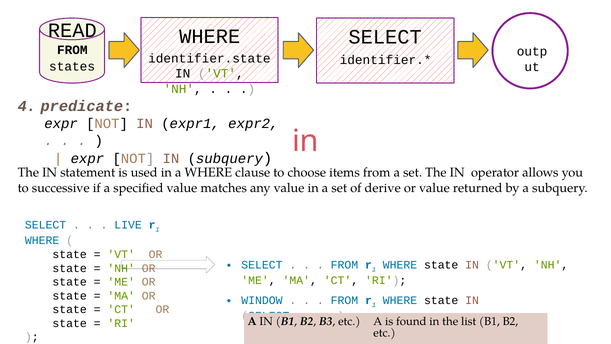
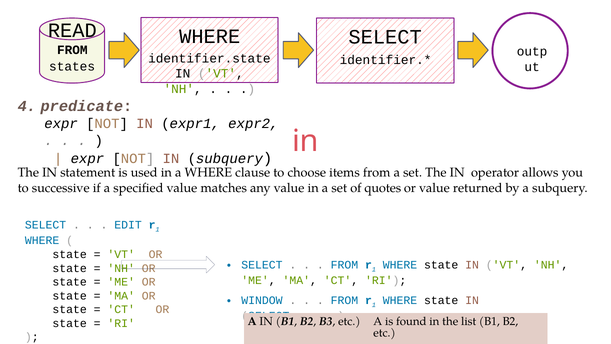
derive: derive -> quotes (383, 188)
LIVE: LIVE -> EDIT (128, 225)
